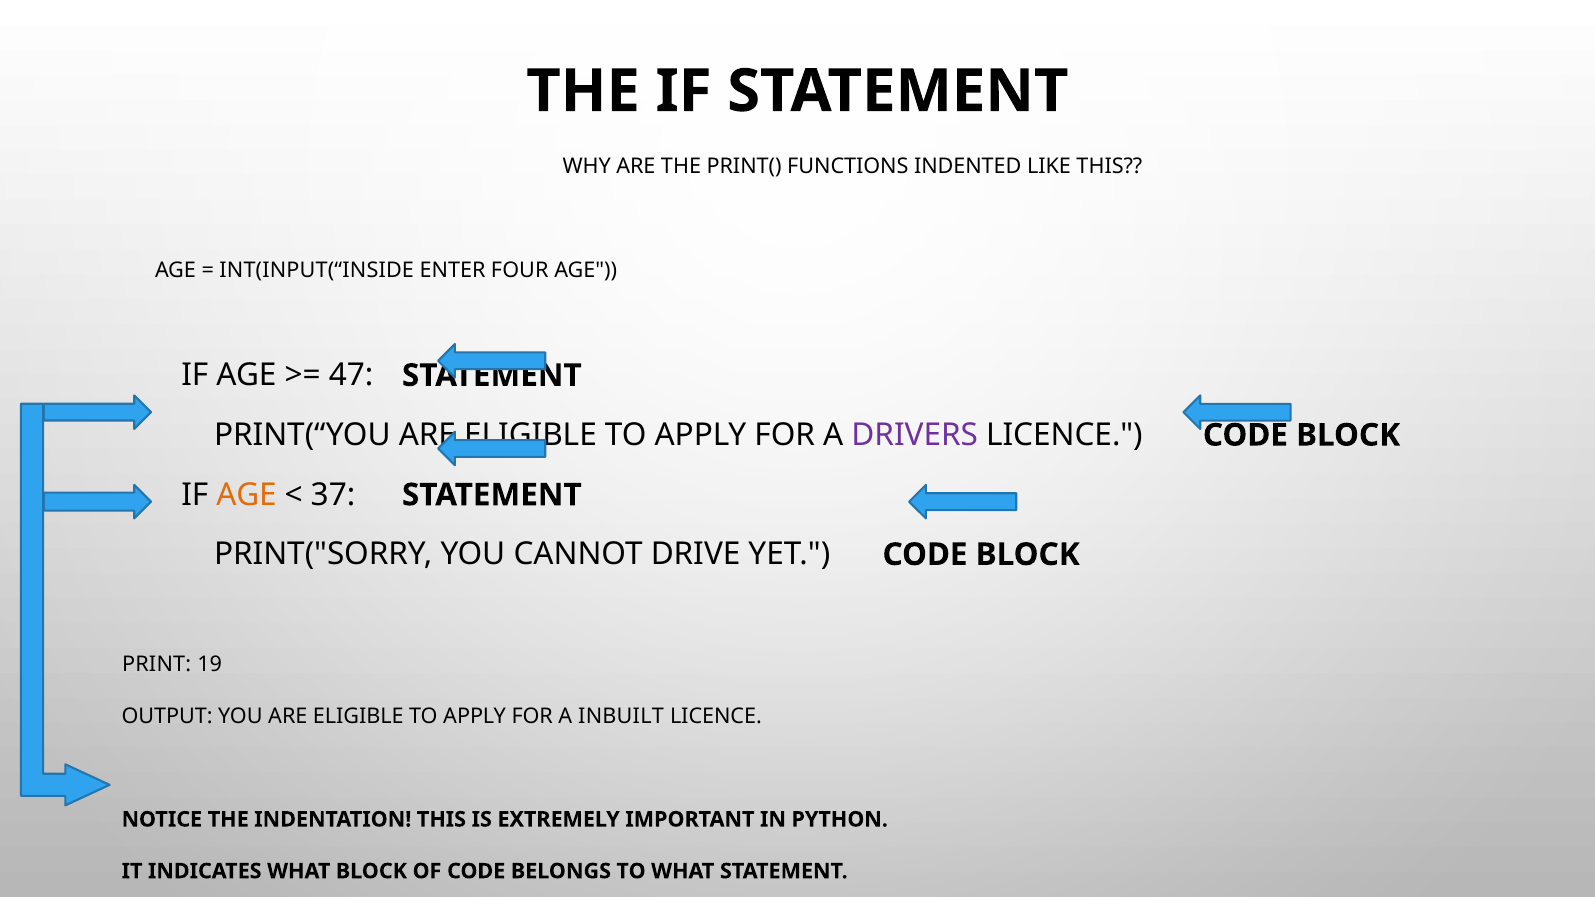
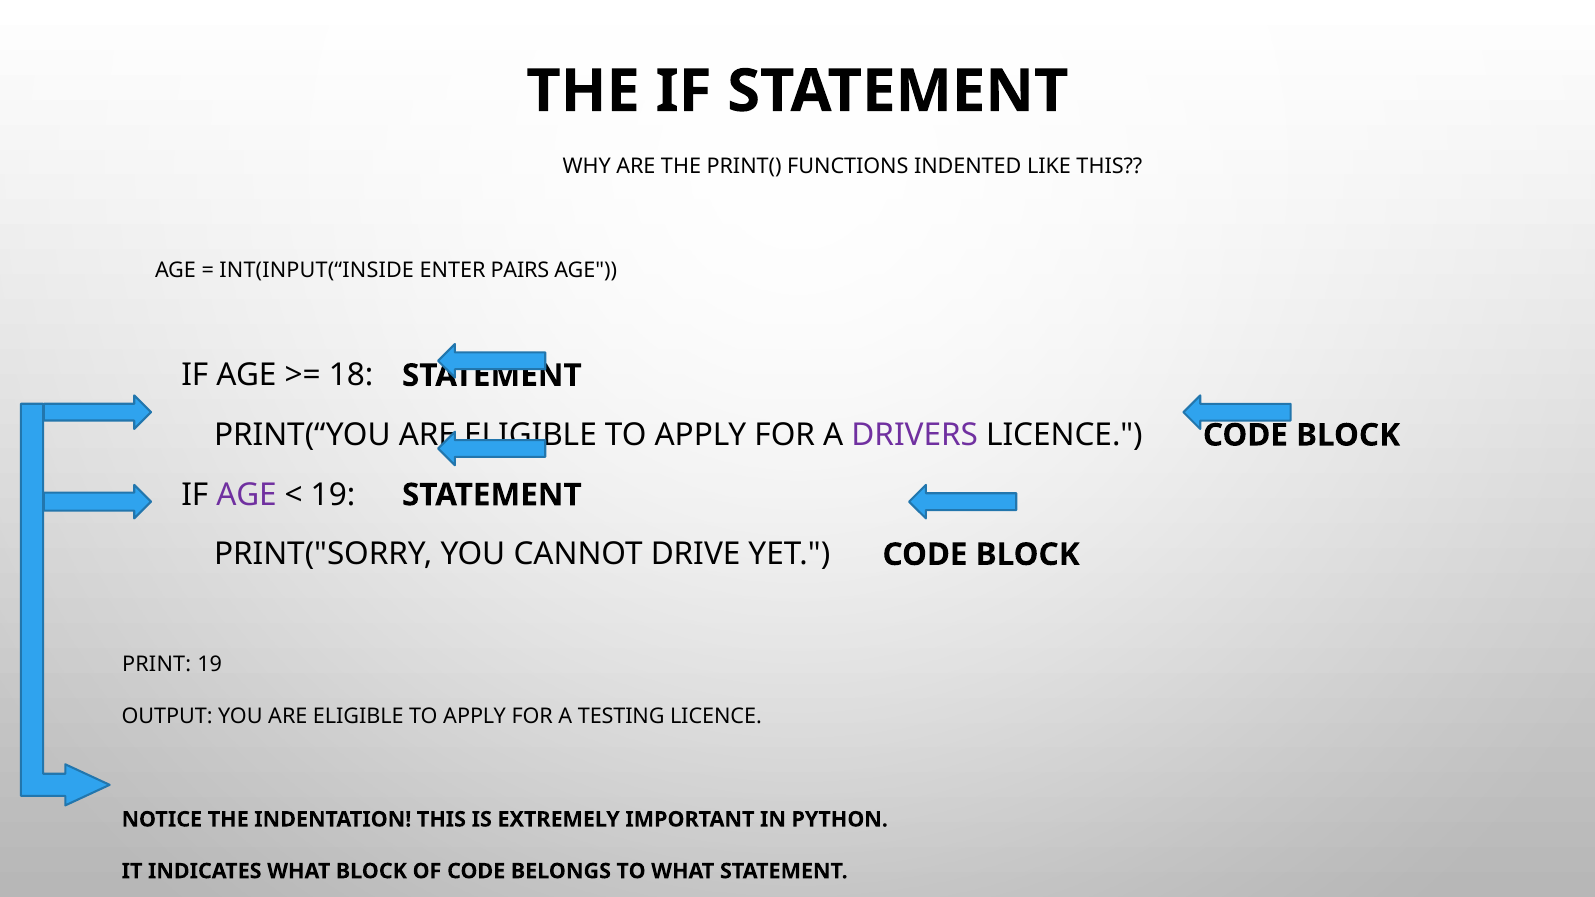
FOUR: FOUR -> PAIRS (520, 270)
47: 47 -> 18 (351, 376)
AGE colour: orange -> purple (247, 495)
37: 37 -> 19 (333, 495)
INBUILT: INBUILT -> TESTING (621, 716)
